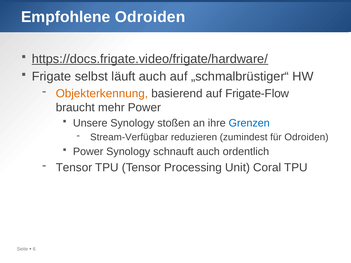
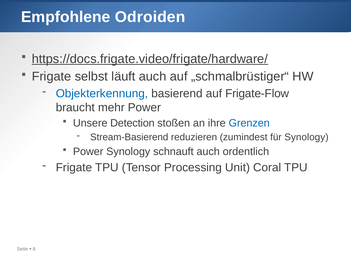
Objekterkennung colour: orange -> blue (102, 94)
Unsere Synology: Synology -> Detection (132, 123)
Stream-Verfügbar: Stream-Verfügbar -> Stream-Basierend (129, 137)
für Odroiden: Odroiden -> Synology (306, 137)
Tensor: Tensor -> Frigate (74, 168)
